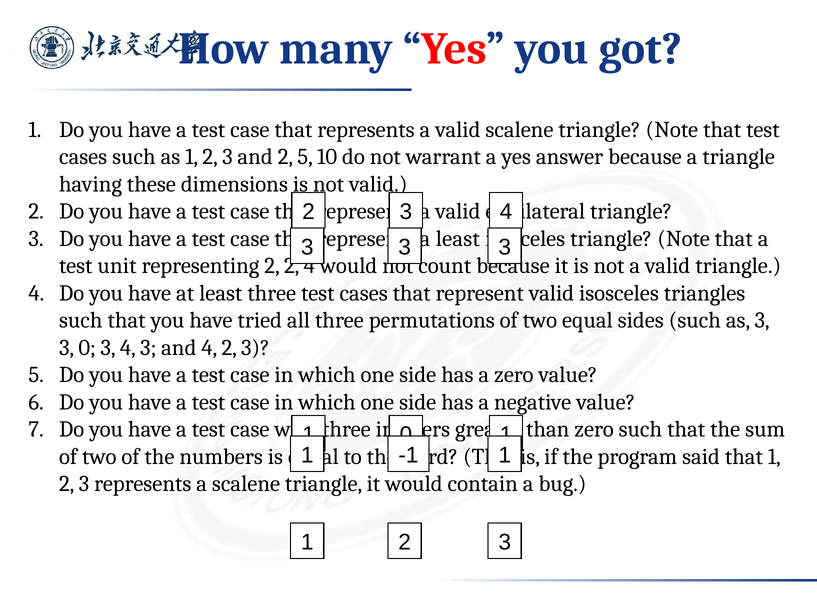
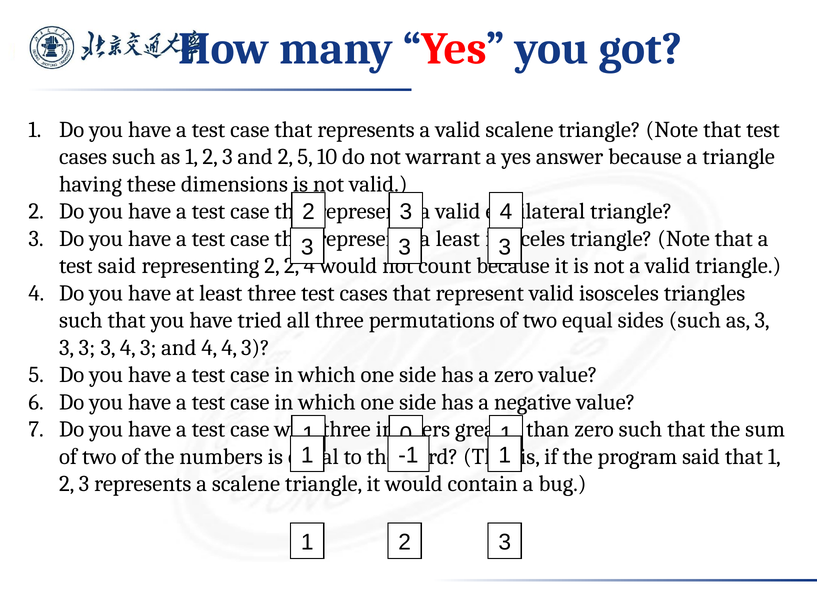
test unit: unit -> said (117, 266)
0: 0 -> 3 (87, 347)
4 2: 2 -> 4 (229, 347)
